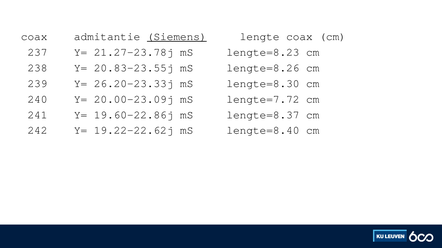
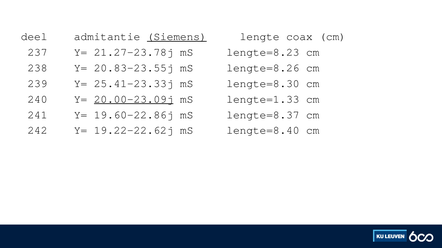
coax: coax -> deel (34, 37)
26.20-23.33j: 26.20-23.33j -> 25.41-23.33j (134, 84)
20.00-23.09j underline: none -> present (134, 99)
lengte=7.72: lengte=7.72 -> lengte=1.33 (263, 99)
